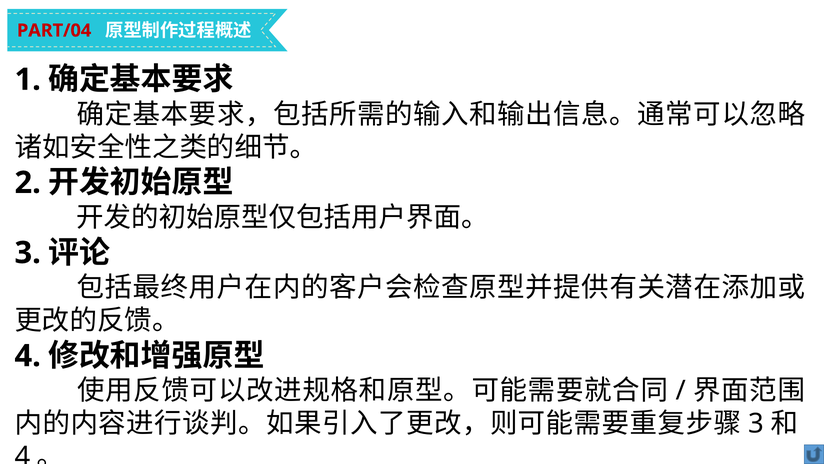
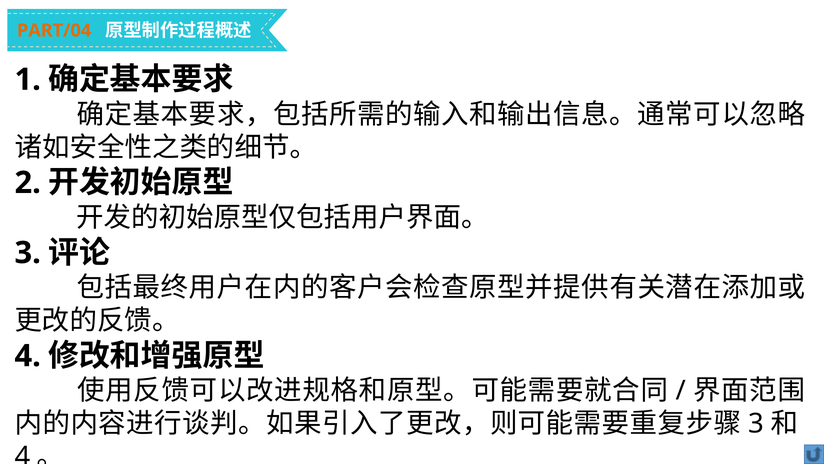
PART/04 colour: red -> orange (54, 31)
